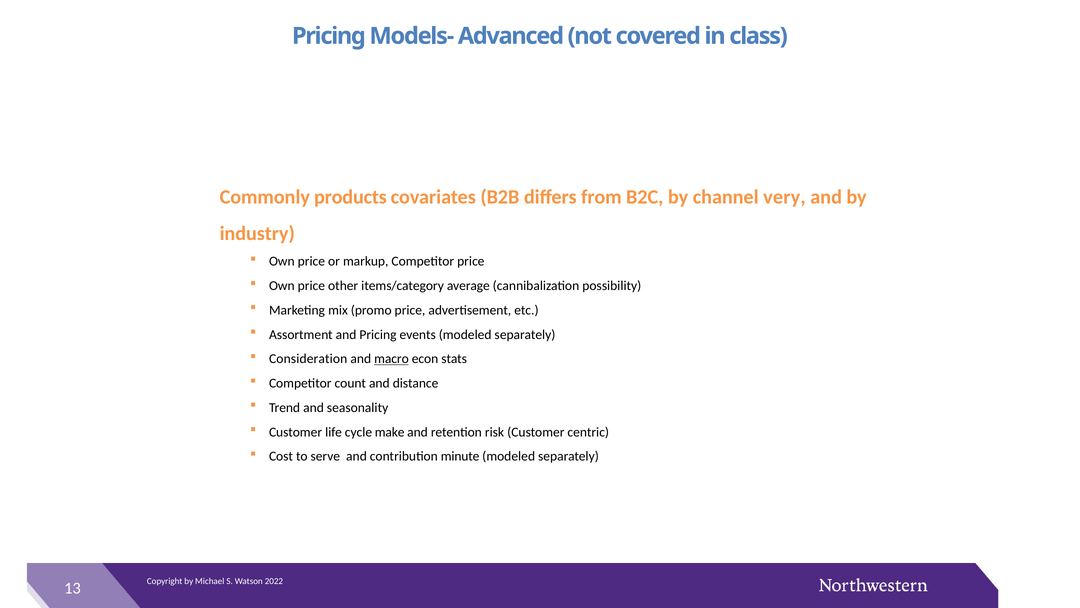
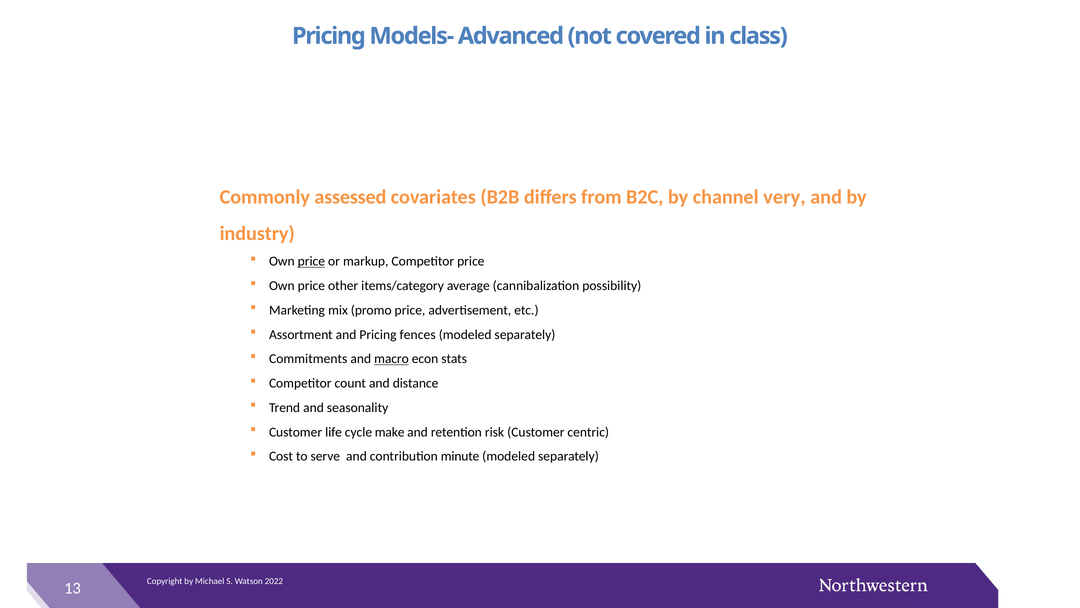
products: products -> assessed (350, 197)
price underline: none -> present (311, 261)
events: events -> fences (418, 334)
Consideration: Consideration -> Commitments (308, 359)
